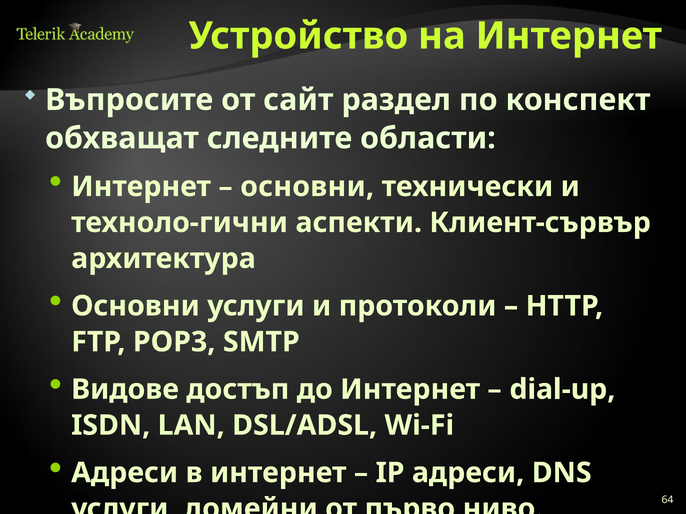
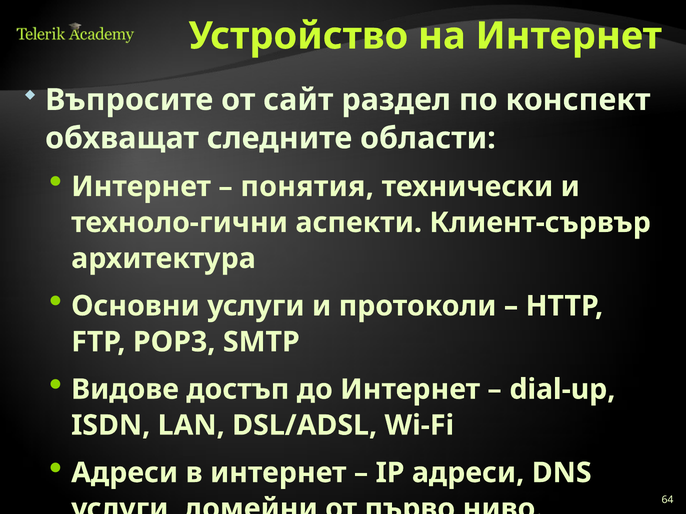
основни: основни -> понятия (307, 187)
